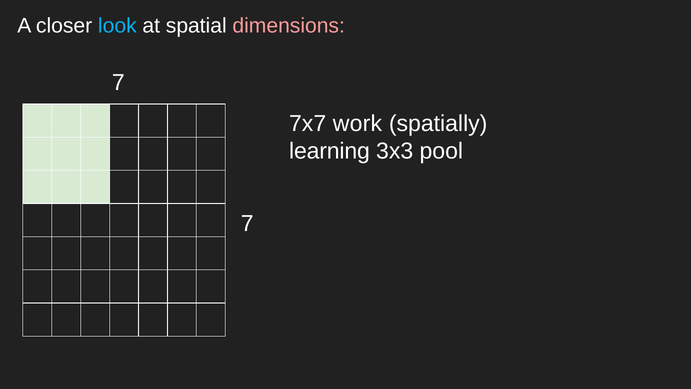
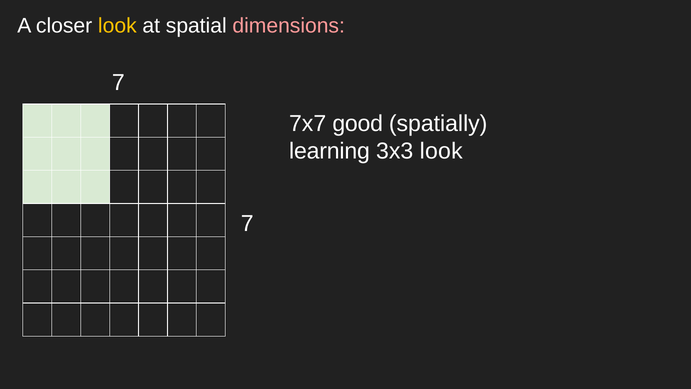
look colour: light blue -> yellow (117, 26)
work: work -> good (358, 123)
3x3 pool: pool -> look (441, 151)
